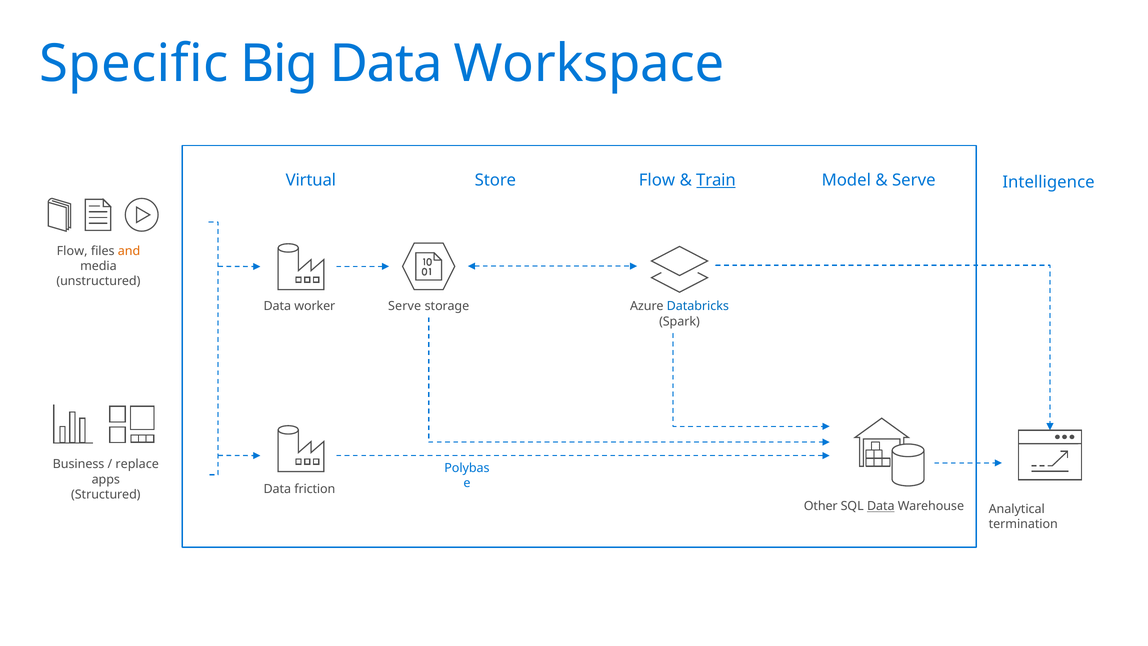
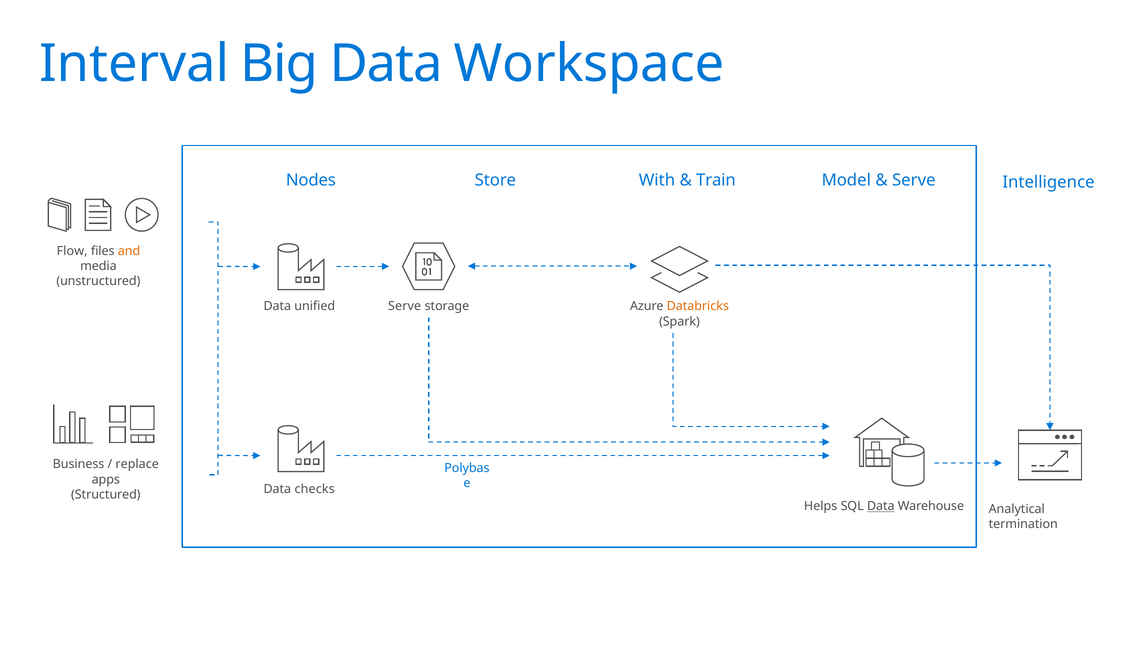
Specific: Specific -> Interval (134, 64)
Virtual: Virtual -> Nodes (311, 180)
Flow: Flow -> With (657, 180)
Train underline: present -> none (716, 180)
worker: worker -> unified (315, 306)
Databricks colour: blue -> orange (698, 306)
friction: friction -> checks (315, 489)
Other: Other -> Helps (821, 506)
